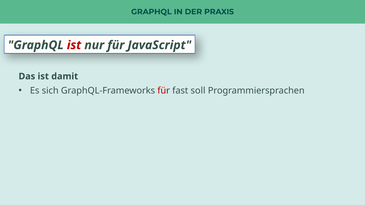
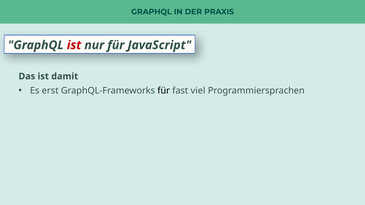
sich: sich -> erst (50, 91)
für colour: red -> black (164, 91)
soll: soll -> viel (198, 91)
